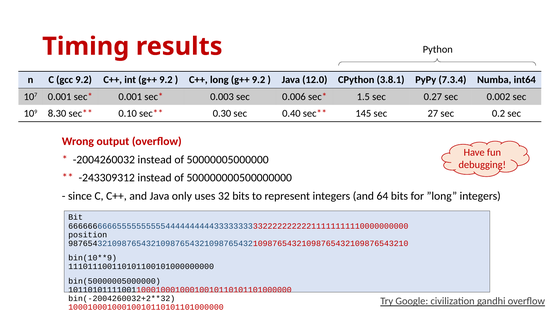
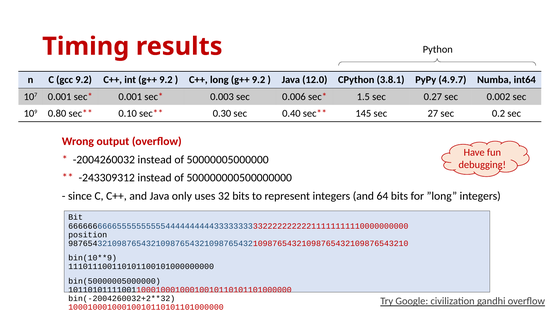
7.3.4: 7.3.4 -> 4.9.7 (452, 80)
8.30: 8.30 -> 0.80 (57, 114)
